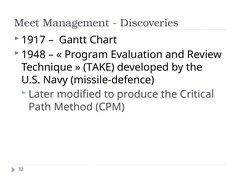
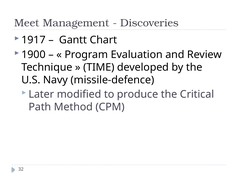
1948: 1948 -> 1900 (33, 55)
TAKE: TAKE -> TIME (99, 67)
